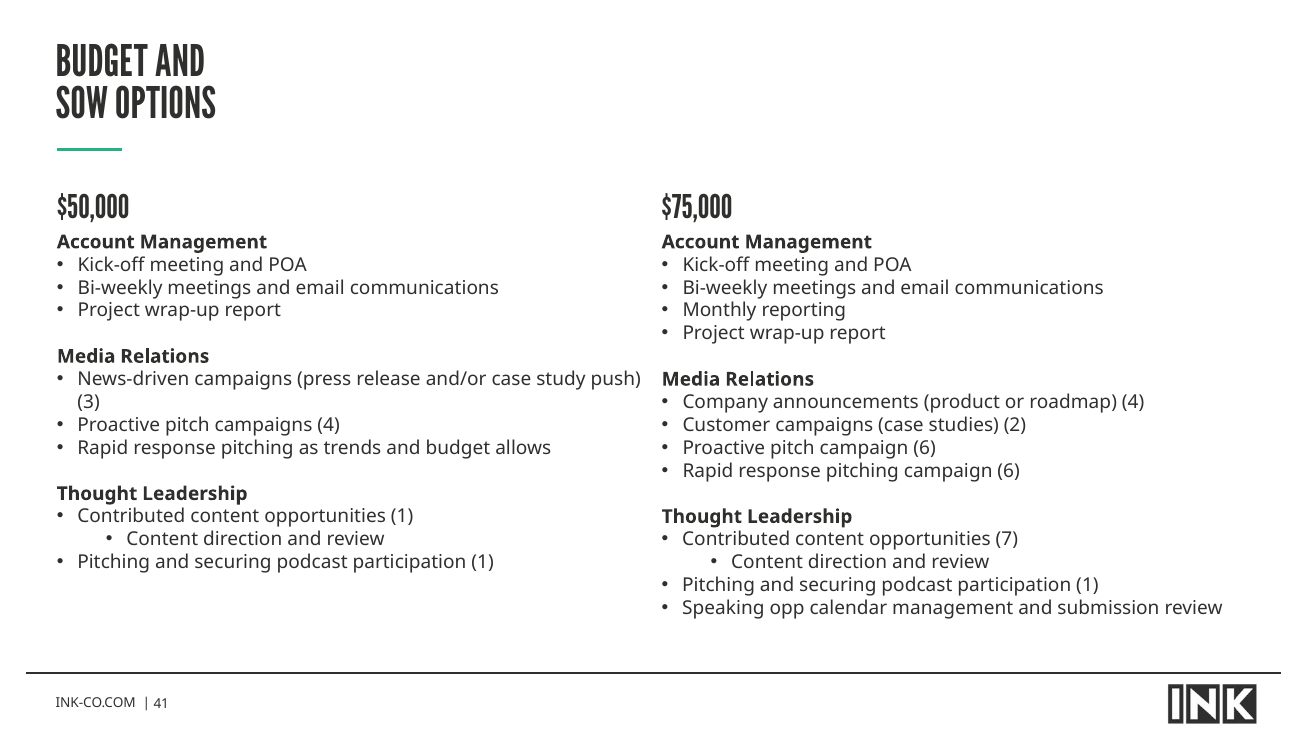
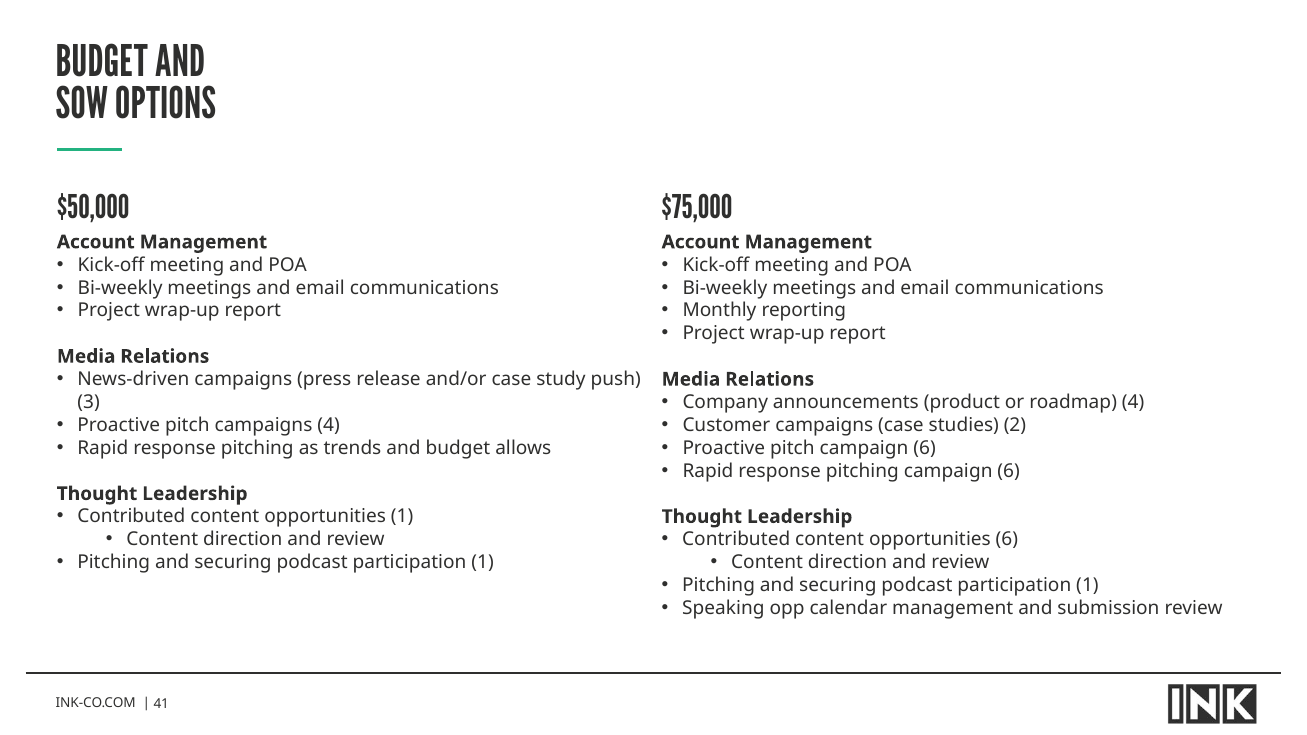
opportunities 7: 7 -> 6 (1007, 540)
